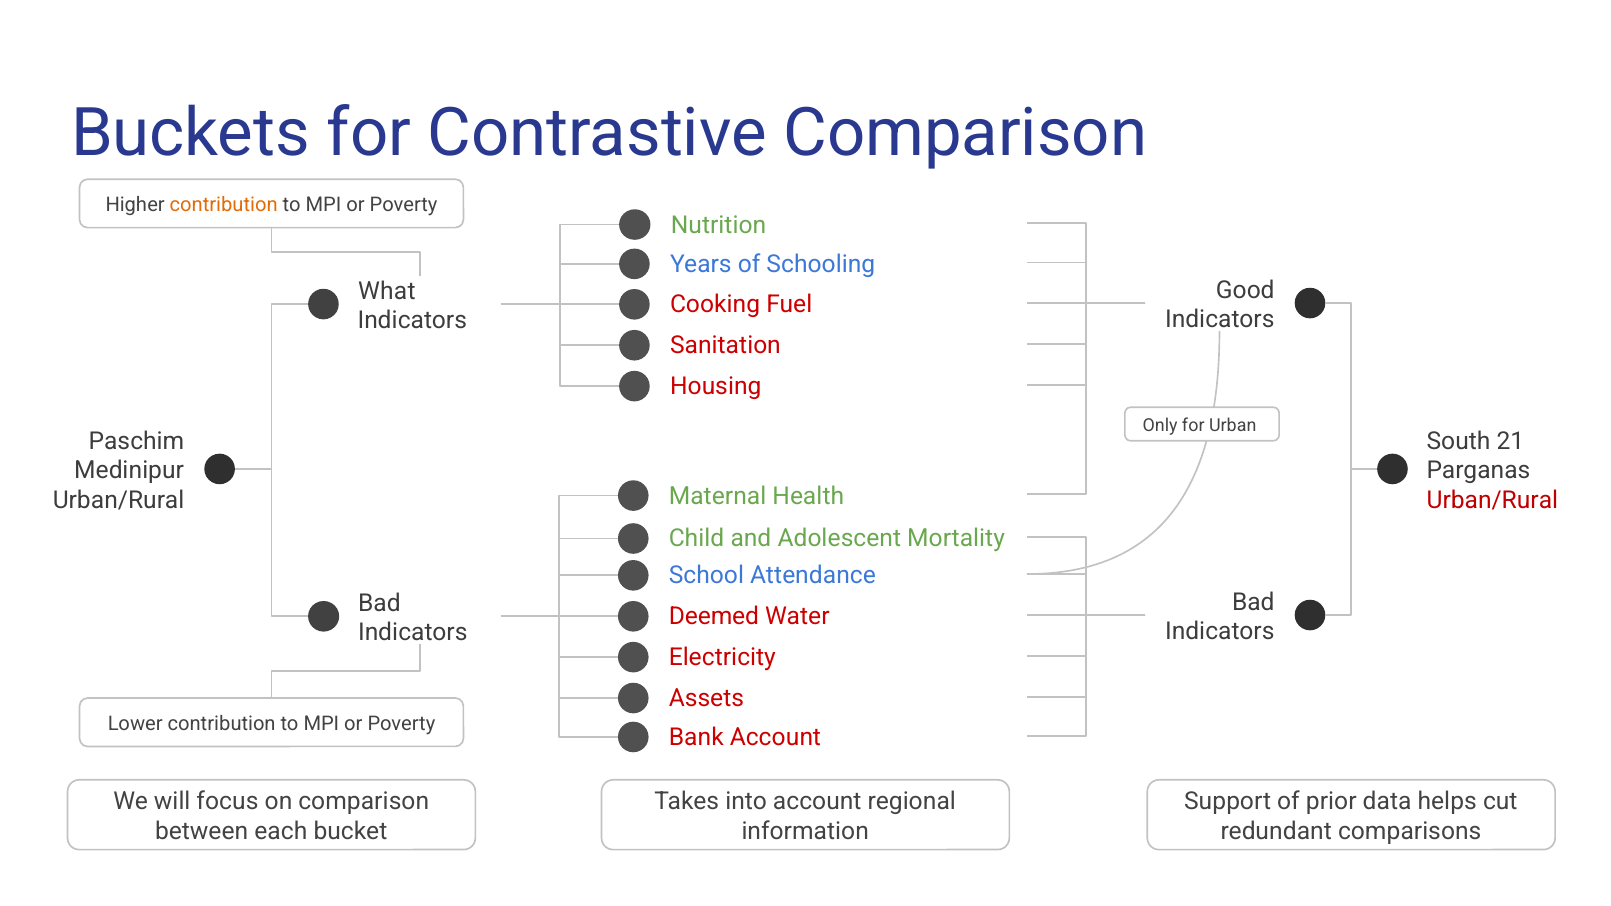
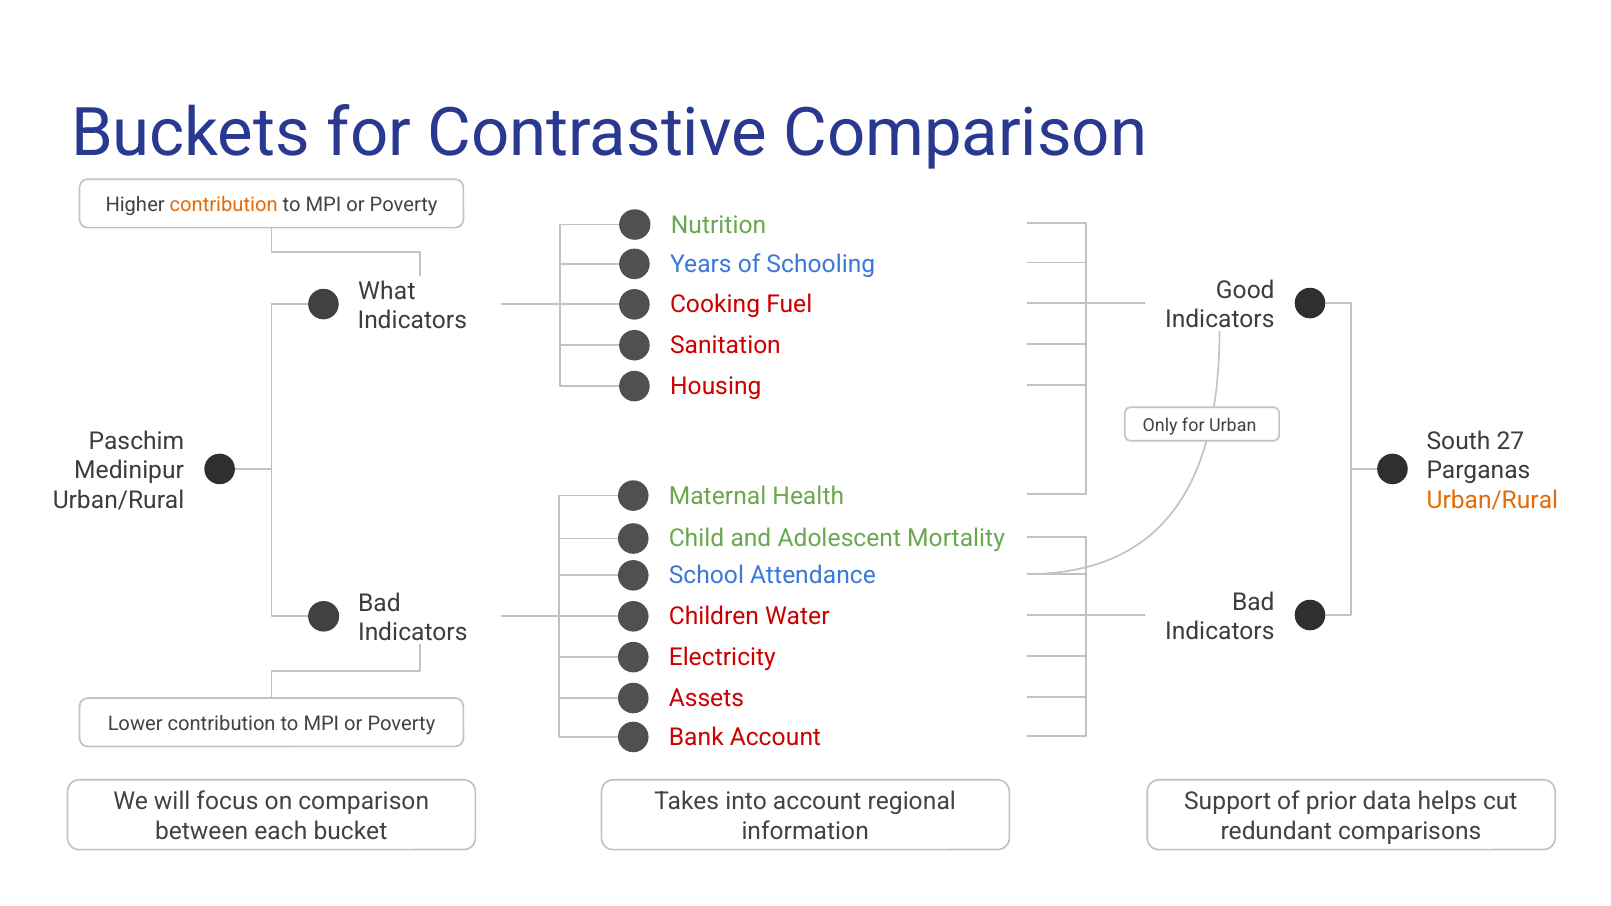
21: 21 -> 27 (1510, 441)
Urban/Rural colour: red -> orange (1492, 500)
Deemed: Deemed -> Children (714, 617)
